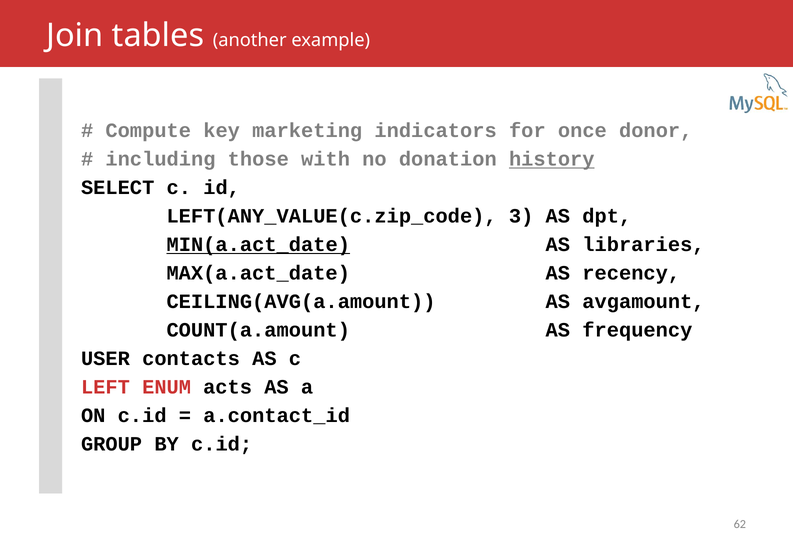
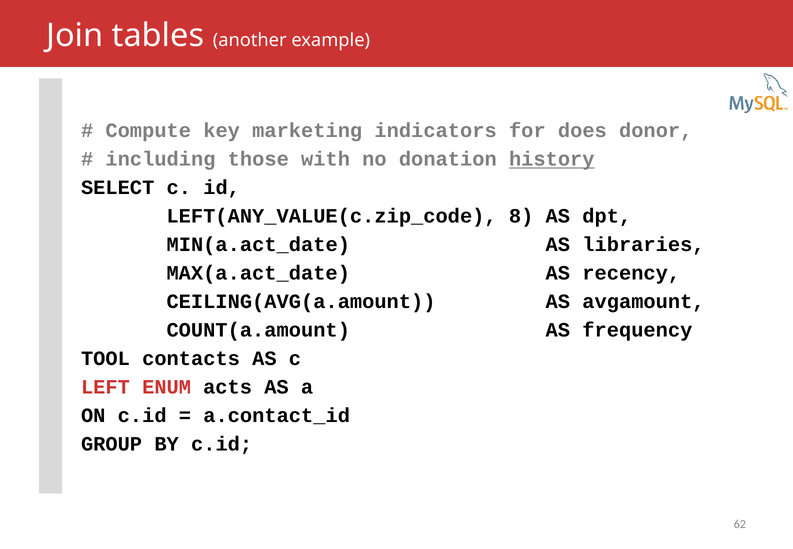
once: once -> does (582, 131)
3: 3 -> 8 (521, 216)
MIN(a.act_date underline: present -> none (258, 245)
USER: USER -> TOOL (105, 359)
